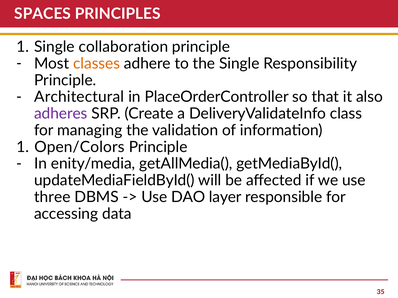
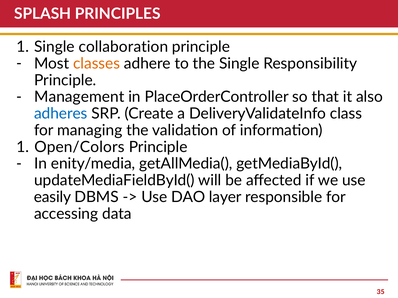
SPACES: SPACES -> SPLASH (43, 14)
Architectural: Architectural -> Management (79, 97)
adheres colour: purple -> blue (61, 114)
three: three -> easily (52, 197)
